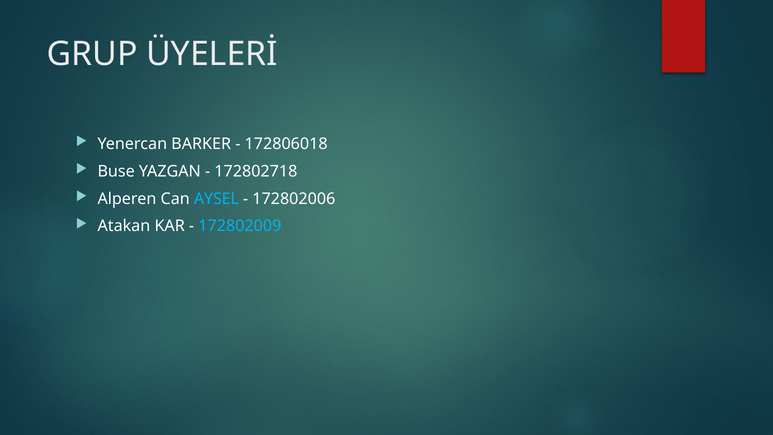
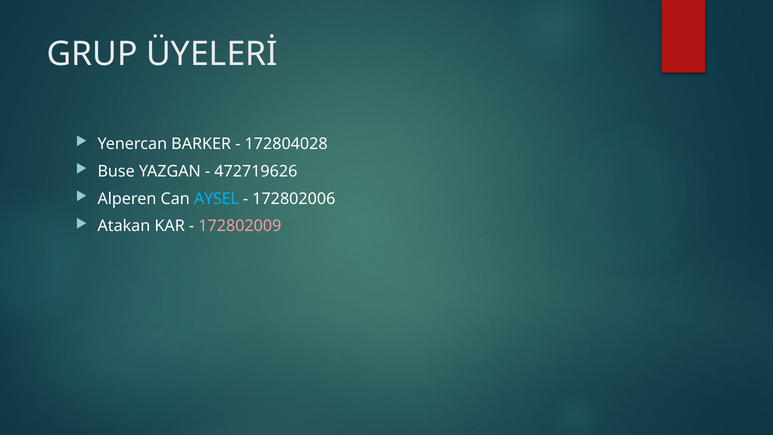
172806018: 172806018 -> 172804028 (286, 144)
172802718: 172802718 -> 472719626 (256, 171)
172802009 colour: light blue -> pink (240, 226)
